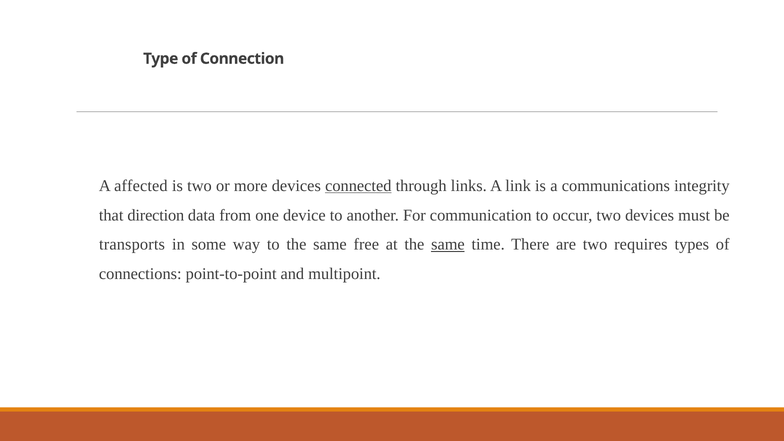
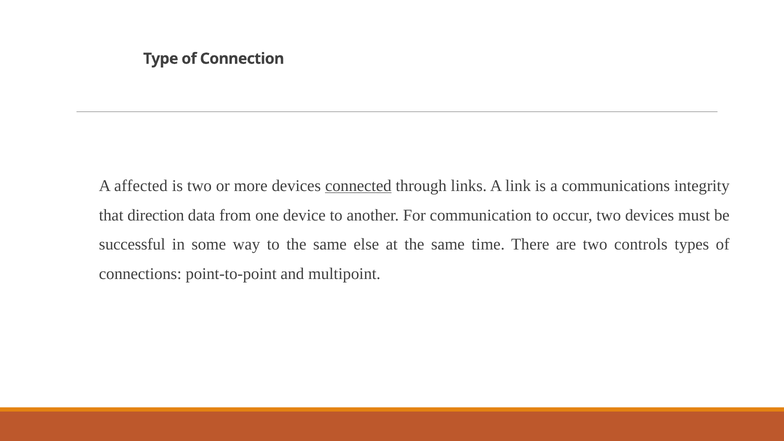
transports: transports -> successful (132, 245)
free: free -> else (366, 245)
same underline: present -> none (448, 245)
requires: requires -> controls (641, 245)
